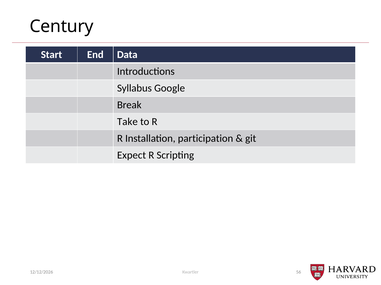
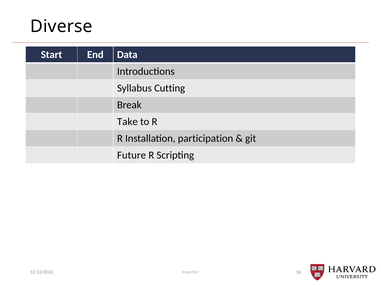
Century: Century -> Diverse (61, 26)
Google: Google -> Cutting (170, 88)
Expect: Expect -> Future (132, 156)
